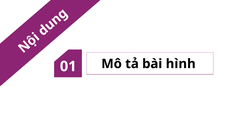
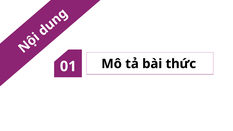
hình: hình -> thức (181, 64)
